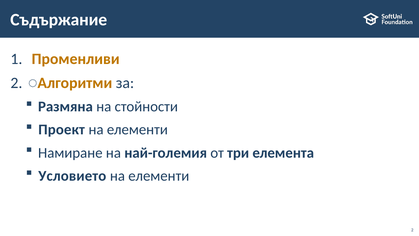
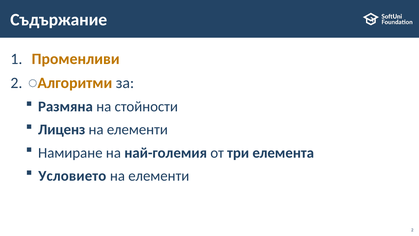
Проект: Проект -> Лиценз (62, 130)
